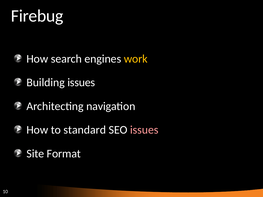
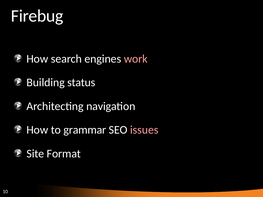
work colour: yellow -> pink (136, 59)
Building issues: issues -> status (81, 83)
standard: standard -> grammar (85, 130)
